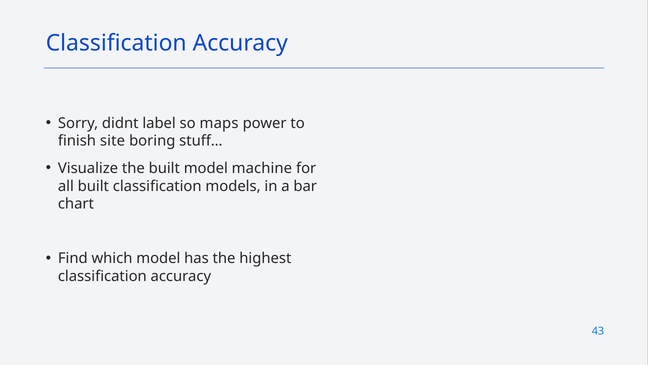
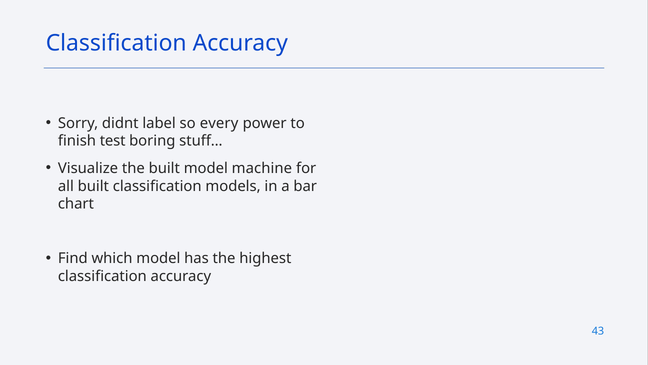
maps: maps -> every (219, 123)
site: site -> test (113, 141)
